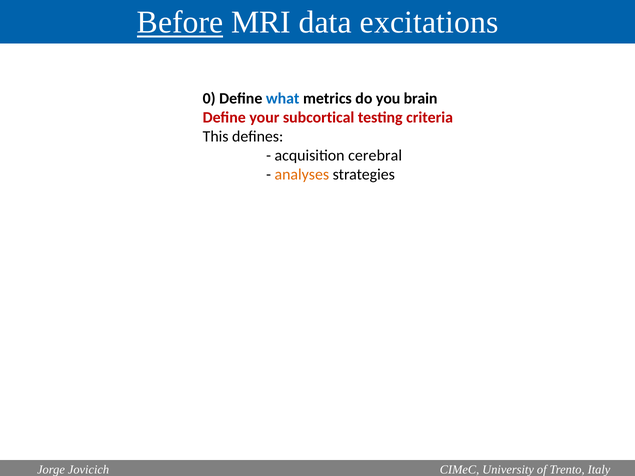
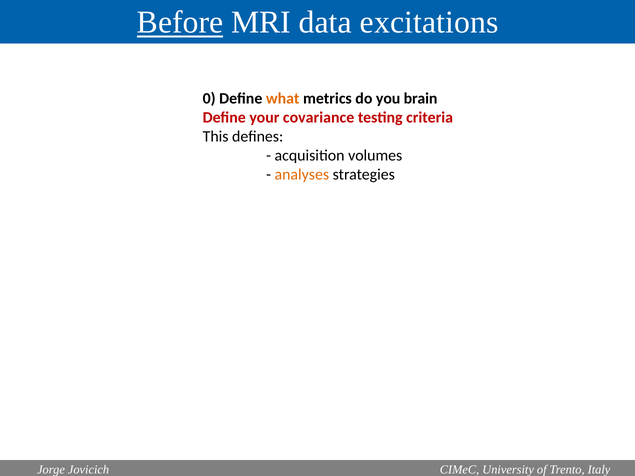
what colour: blue -> orange (283, 98)
subcortical: subcortical -> covariance (319, 117)
cerebral: cerebral -> volumes (375, 156)
